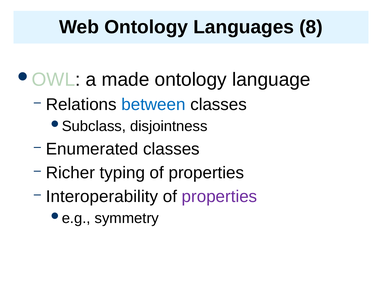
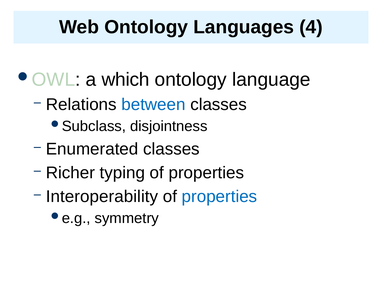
8: 8 -> 4 (311, 27)
made: made -> which (126, 80)
properties colour: purple -> blue (219, 197)
